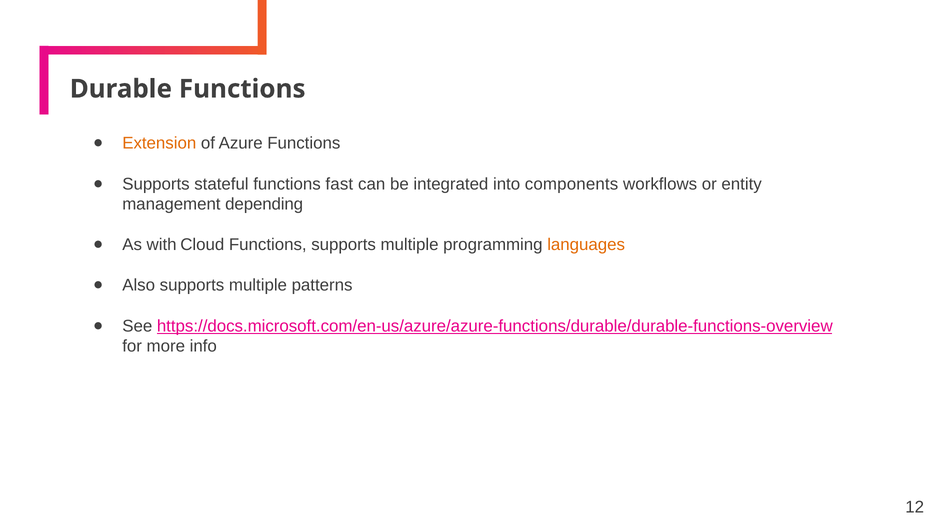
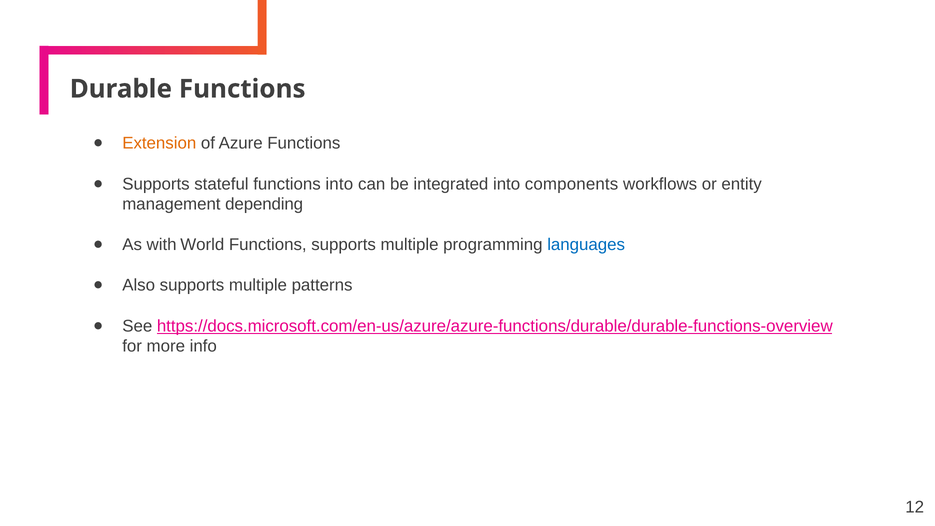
functions fast: fast -> into (339, 184)
Cloud: Cloud -> World (202, 245)
languages colour: orange -> blue (586, 245)
